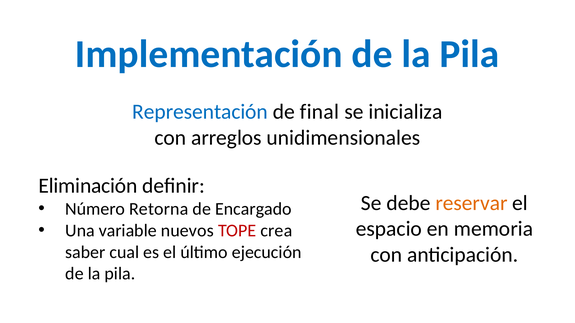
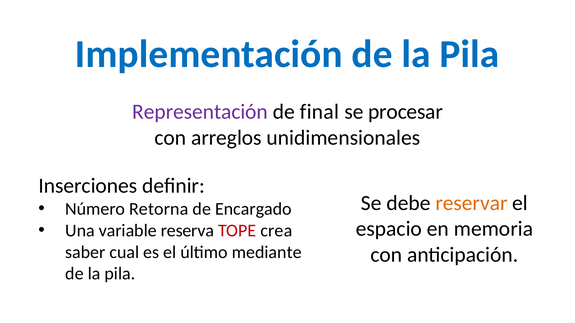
Representación colour: blue -> purple (200, 112)
inicializa: inicializa -> procesar (406, 112)
Eliminación: Eliminación -> Inserciones (88, 186)
nuevos: nuevos -> reserva (187, 231)
ejecución: ejecución -> mediante (267, 252)
